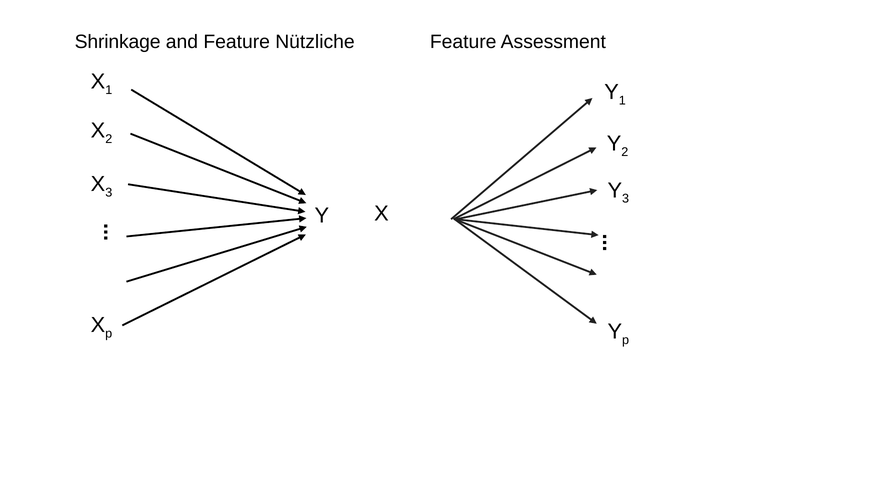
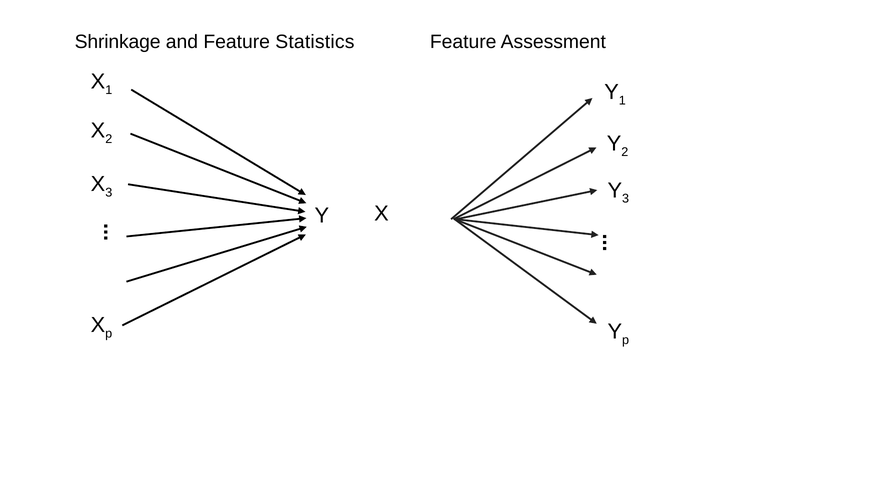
Nützliche: Nützliche -> Statistics (315, 42)
